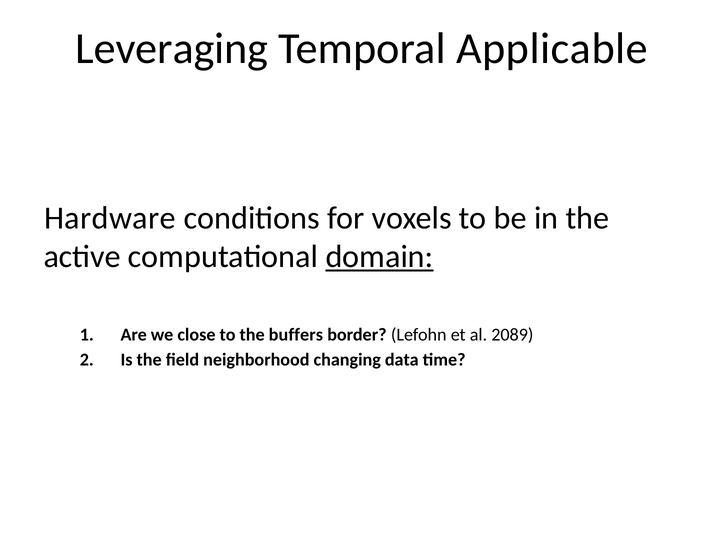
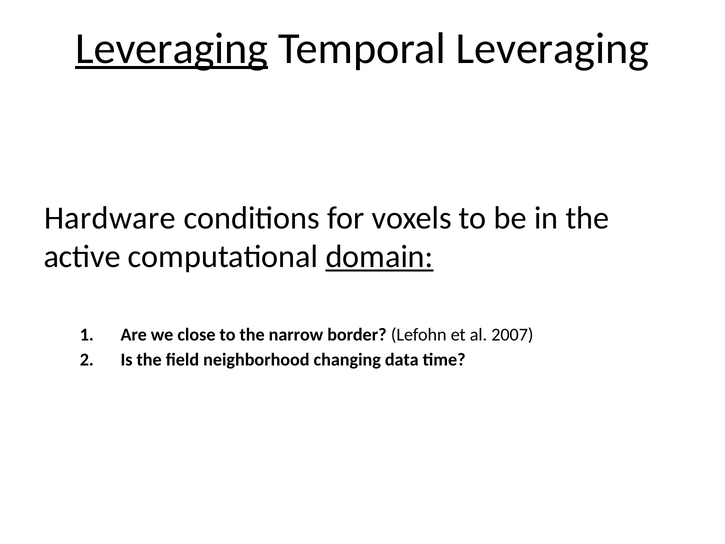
Leveraging underline: none -> present (172, 48)
Temporal Applicable: Applicable -> Leveraging (552, 48)
buffers: buffers -> narrow (296, 334)
2089: 2089 -> 2007 (512, 334)
